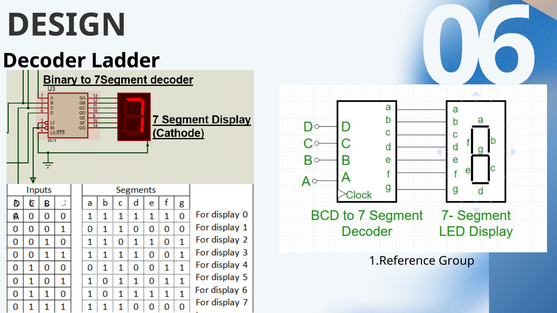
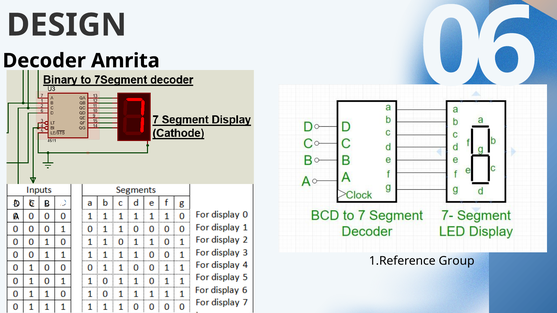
Ladder: Ladder -> Amrita (125, 61)
